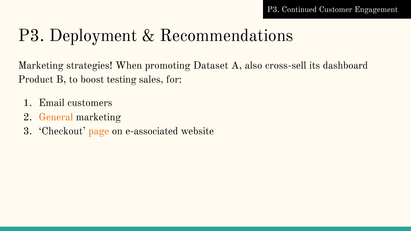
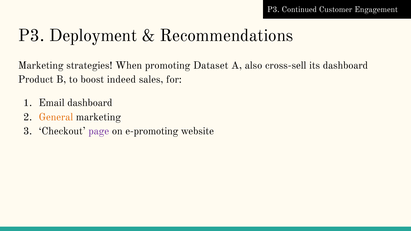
testing: testing -> indeed (121, 80)
Email customers: customers -> dashboard (90, 103)
page colour: orange -> purple (99, 131)
e-associated: e-associated -> e-promoting (152, 131)
